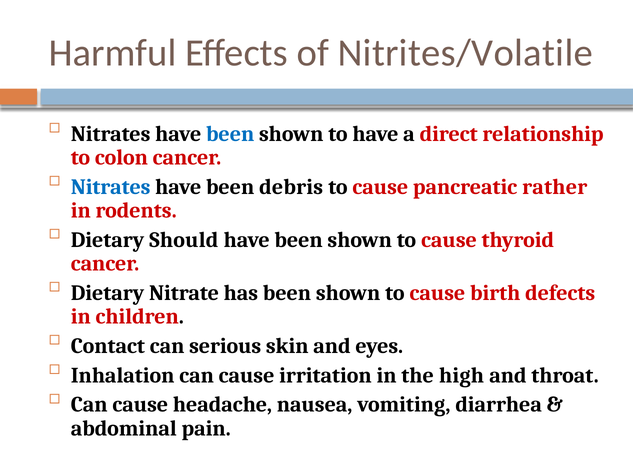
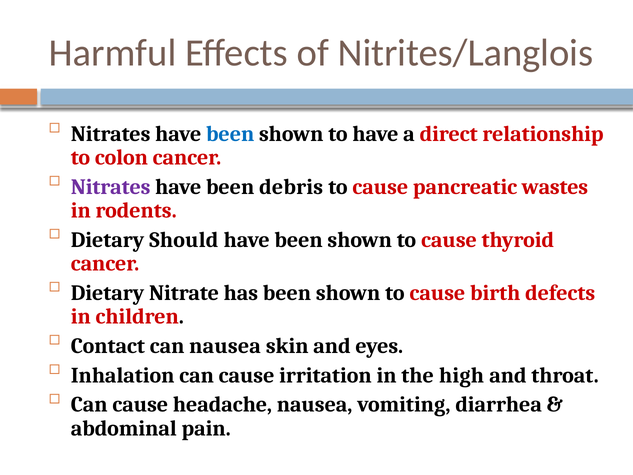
Nitrites/Volatile: Nitrites/Volatile -> Nitrites/Langlois (466, 53)
Nitrates colour: blue -> purple (111, 187)
rather: rather -> wastes (555, 187)
can serious: serious -> nausea (225, 346)
